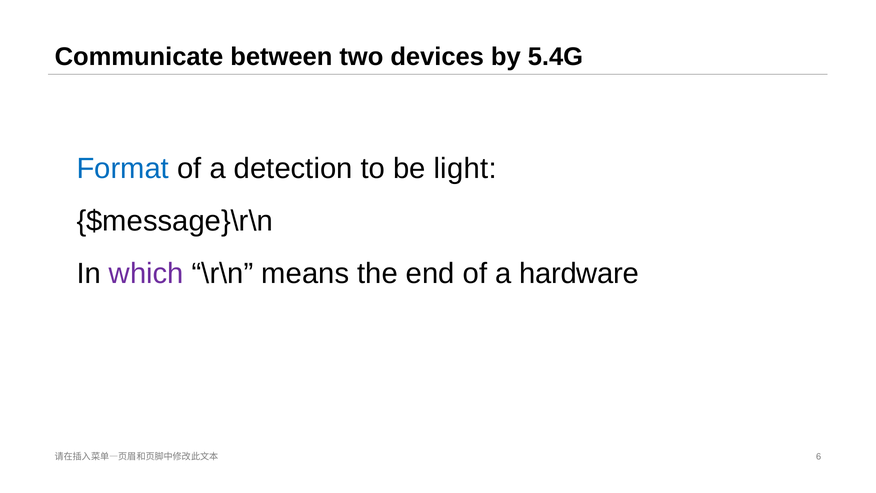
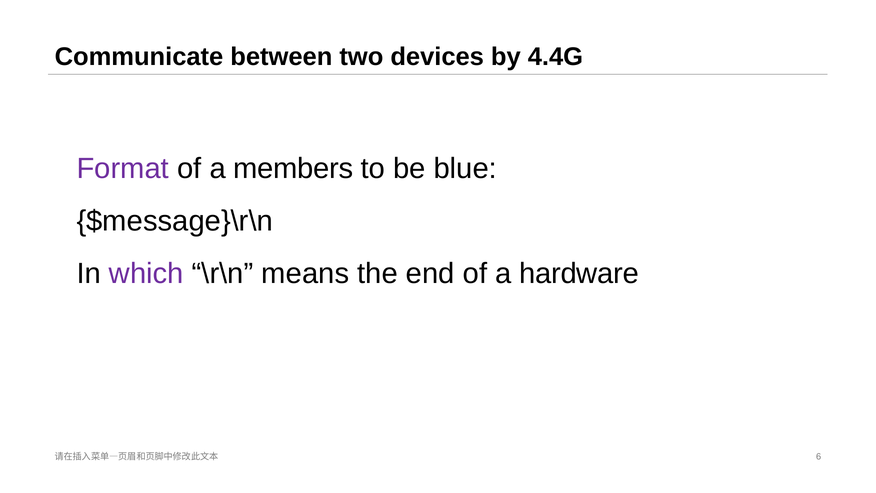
5.4G: 5.4G -> 4.4G (555, 57)
Format colour: blue -> purple (123, 168)
detection: detection -> members (293, 168)
light: light -> blue (465, 168)
